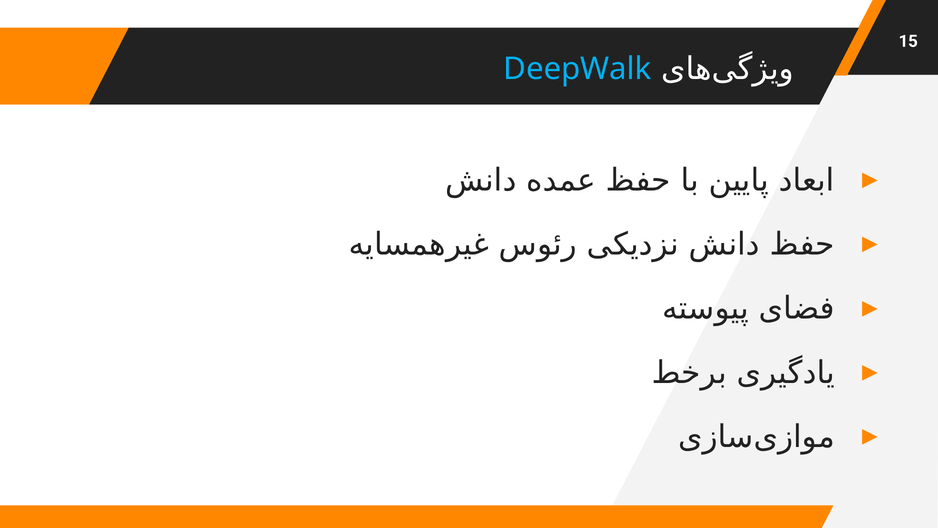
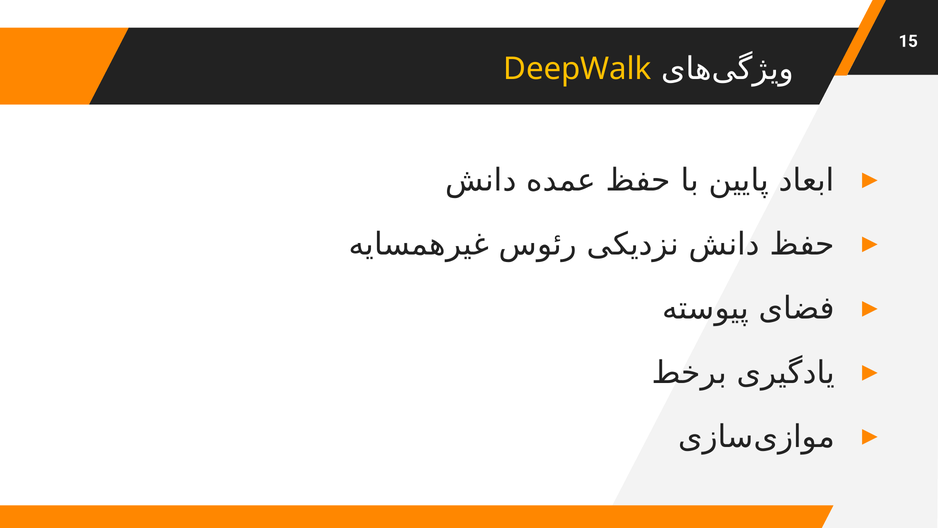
DeepWalk colour: light blue -> yellow (577, 69)
